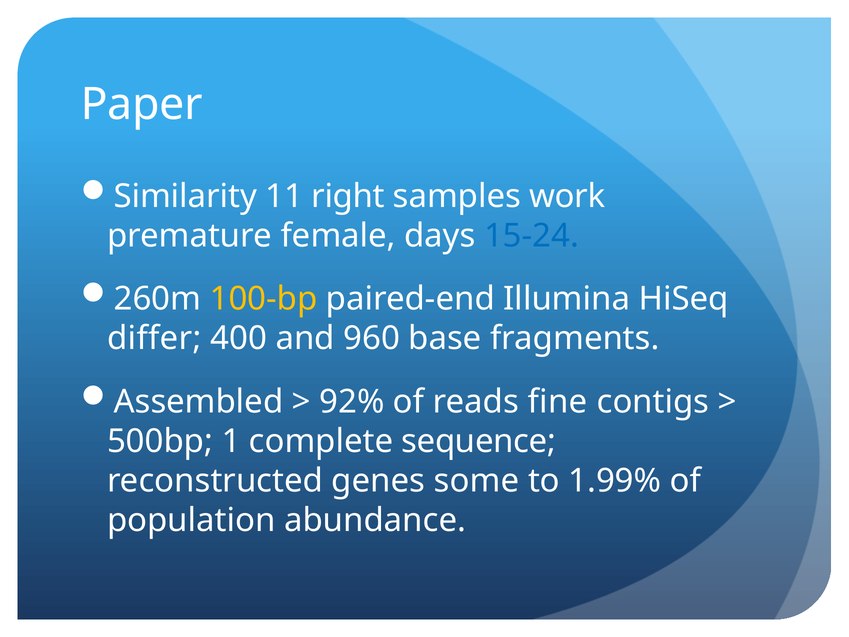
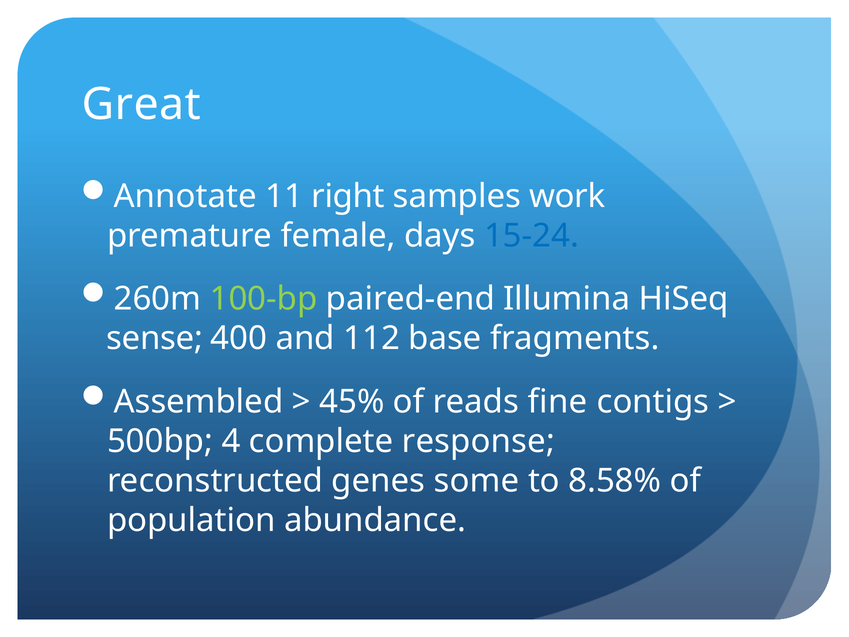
Paper: Paper -> Great (141, 104)
Similarity: Similarity -> Annotate (185, 196)
100-bp colour: yellow -> light green (264, 299)
differ: differ -> sense (155, 338)
960: 960 -> 112 (372, 338)
92%: 92% -> 45% (352, 401)
1: 1 -> 4 (231, 441)
sequence: sequence -> response (478, 441)
1.99%: 1.99% -> 8.58% (615, 481)
